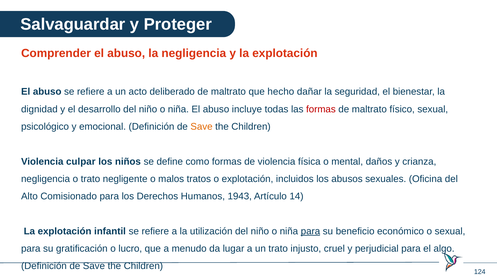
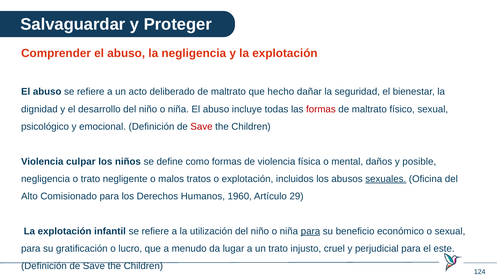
Save colour: orange -> red (202, 126)
crianza: crianza -> posible (419, 161)
sexuales underline: none -> present (386, 179)
1943: 1943 -> 1960 (240, 196)
14: 14 -> 29 (296, 196)
algo: algo -> este (444, 248)
